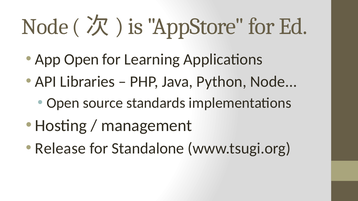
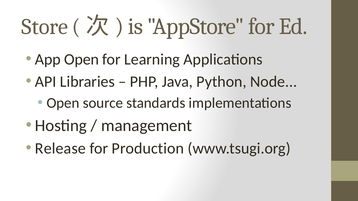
Node: Node -> Store (45, 27)
Standalone: Standalone -> Production (148, 149)
